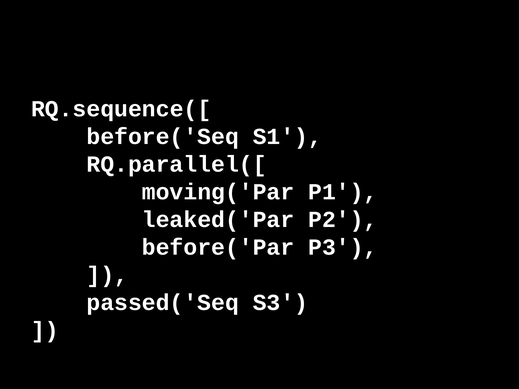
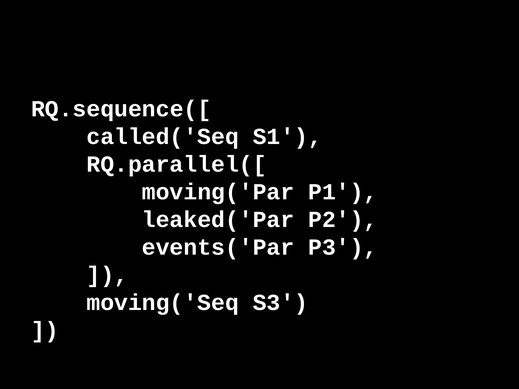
before('Seq: before('Seq -> called('Seq (163, 137)
before('Par: before('Par -> events('Par (218, 247)
passed('Seq: passed('Seq -> moving('Seq (163, 303)
